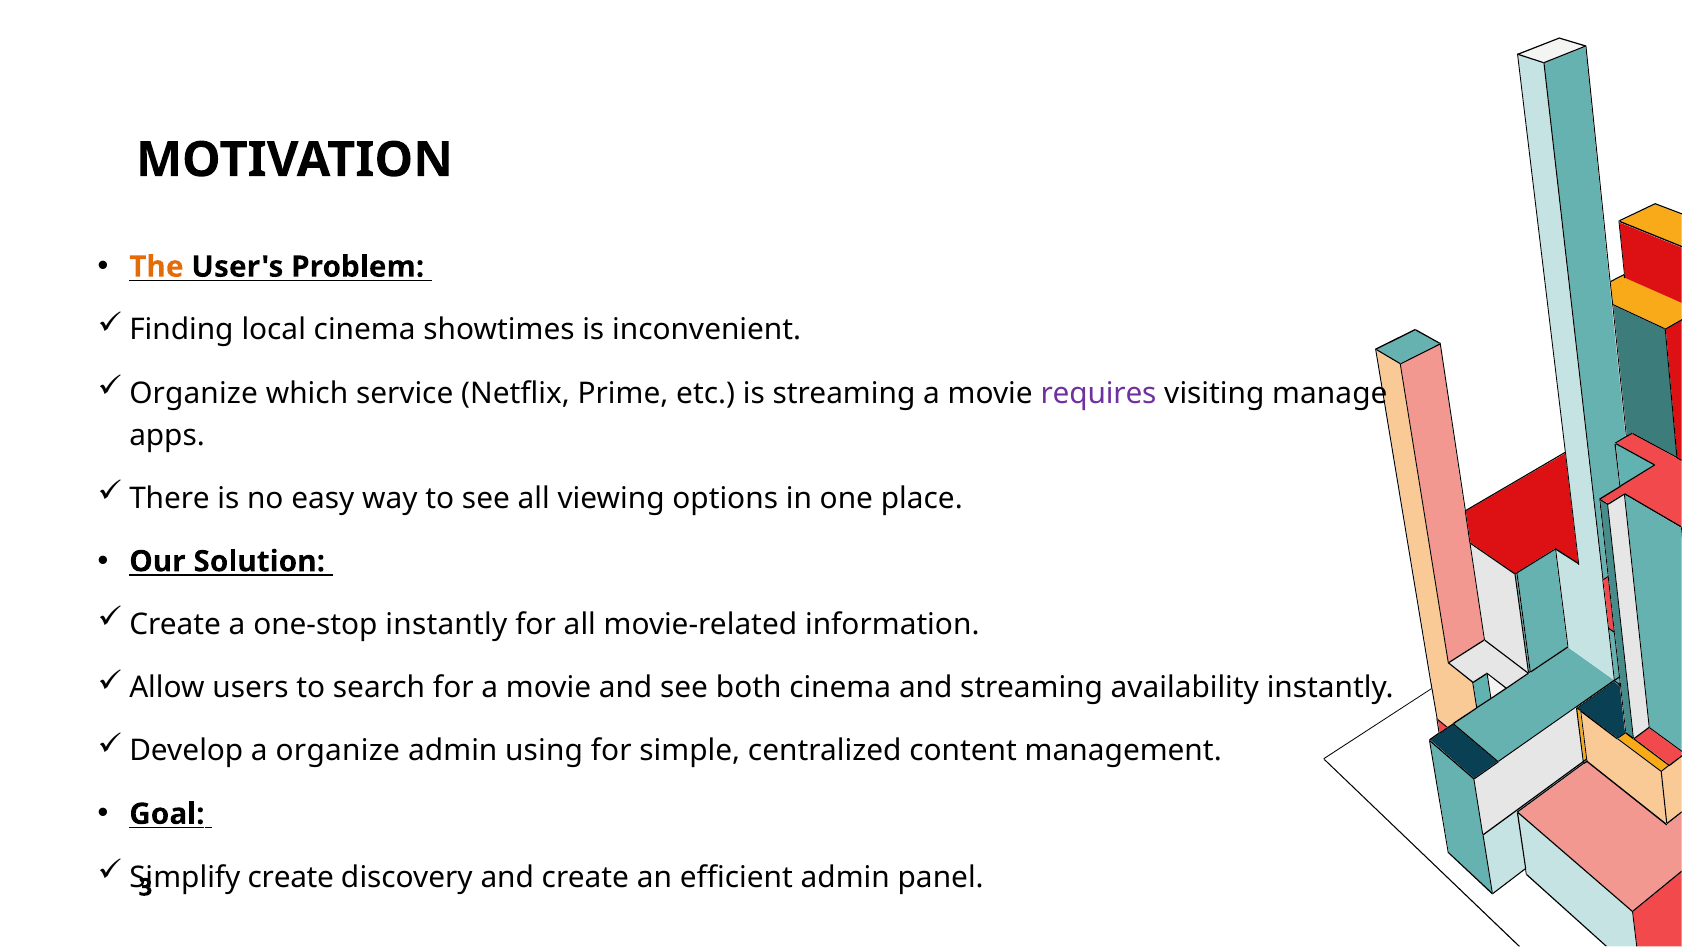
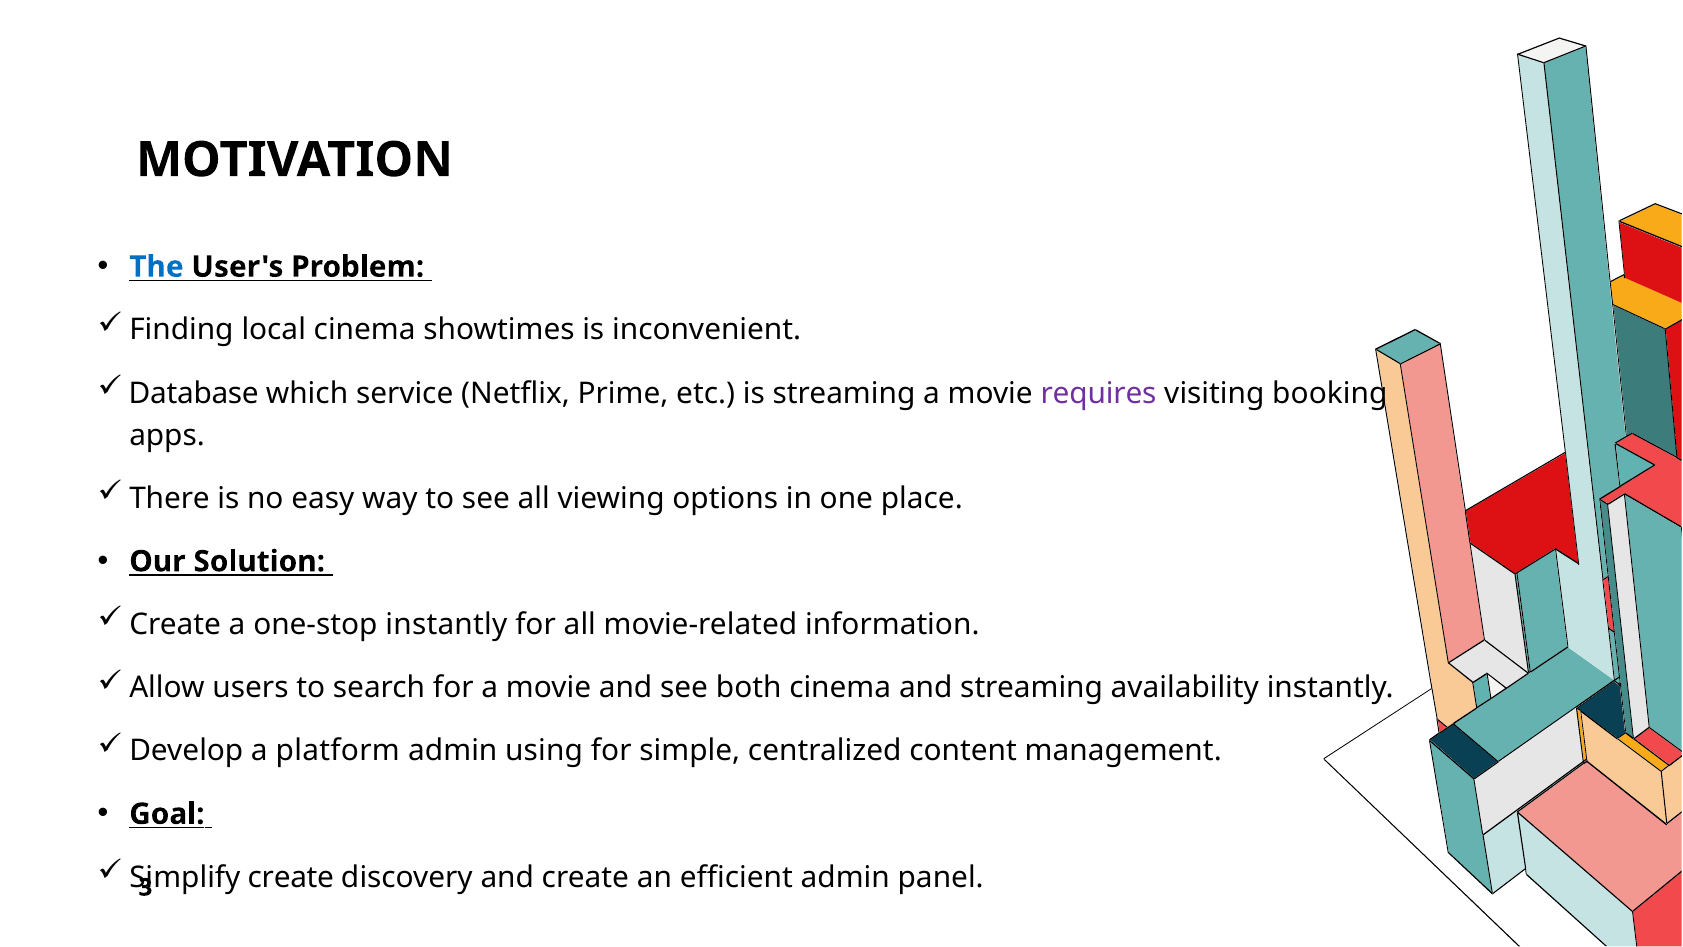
The colour: orange -> blue (156, 267)
Organize: Organize -> Database (194, 393)
manage: manage -> booking (1330, 393)
a organize: organize -> platform (338, 751)
